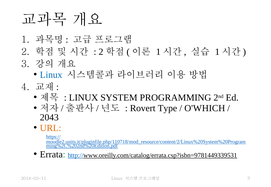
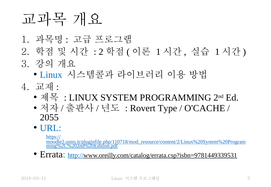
O'WHICH: O'WHICH -> O'CACHE (205, 109)
2043: 2043 -> 2055 (49, 118)
URL colour: orange -> blue (51, 128)
